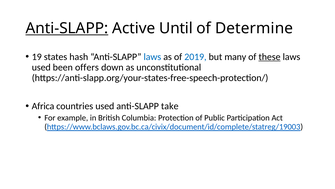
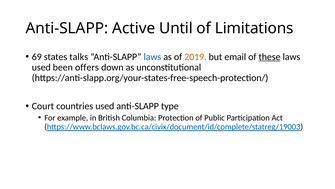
Anti-SLAPP underline: present -> none (67, 28)
Determine: Determine -> Limitations (254, 28)
19: 19 -> 69 (37, 57)
hash: hash -> talks (79, 57)
2019 colour: blue -> orange (195, 57)
many: many -> email (235, 57)
Africa: Africa -> Court (43, 106)
take: take -> type (170, 106)
